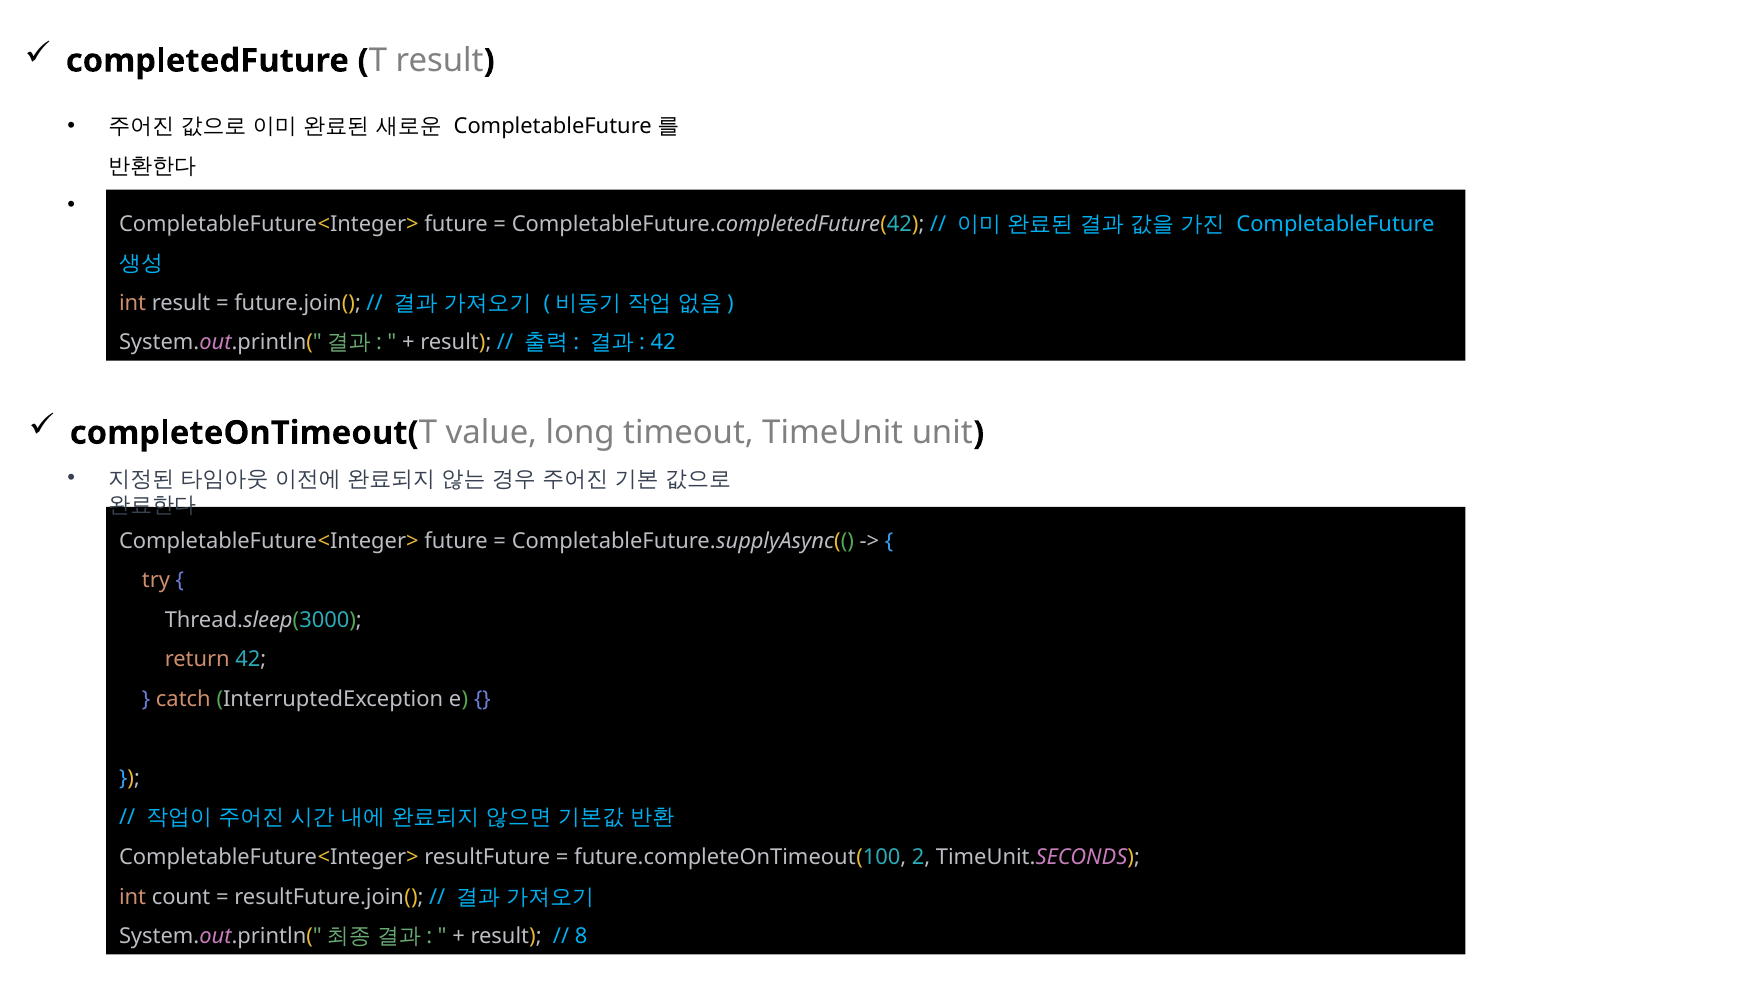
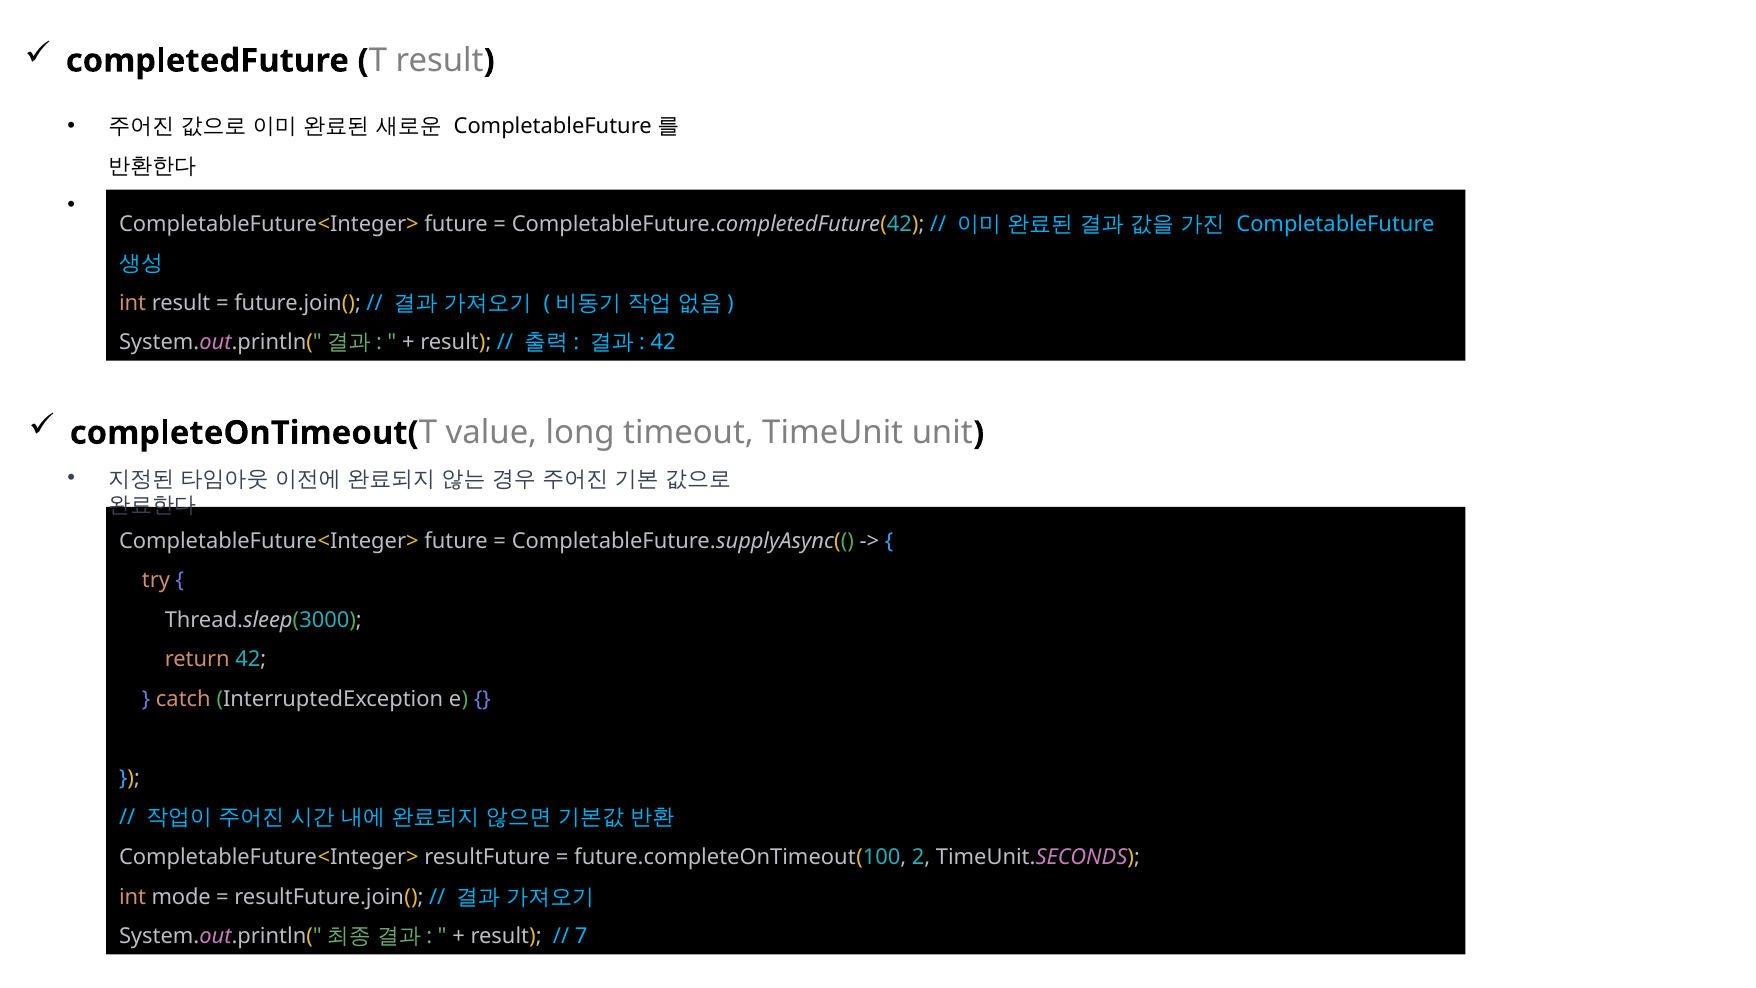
count: count -> mode (181, 897)
8: 8 -> 7 (581, 936)
